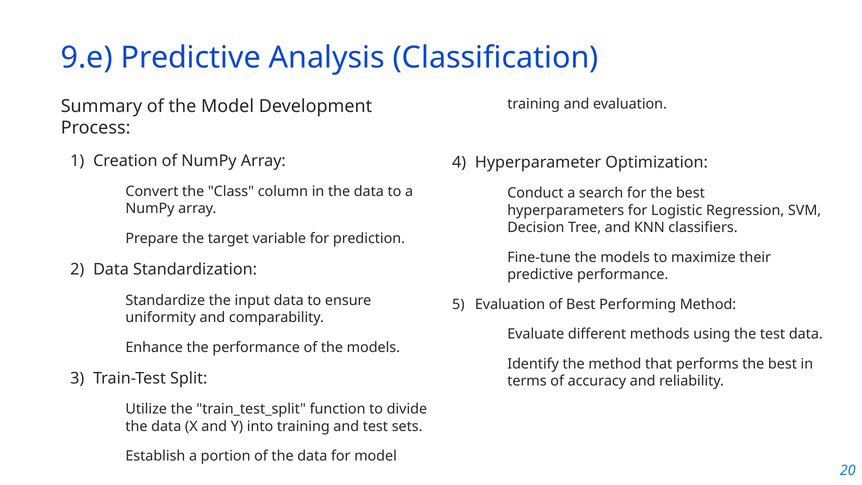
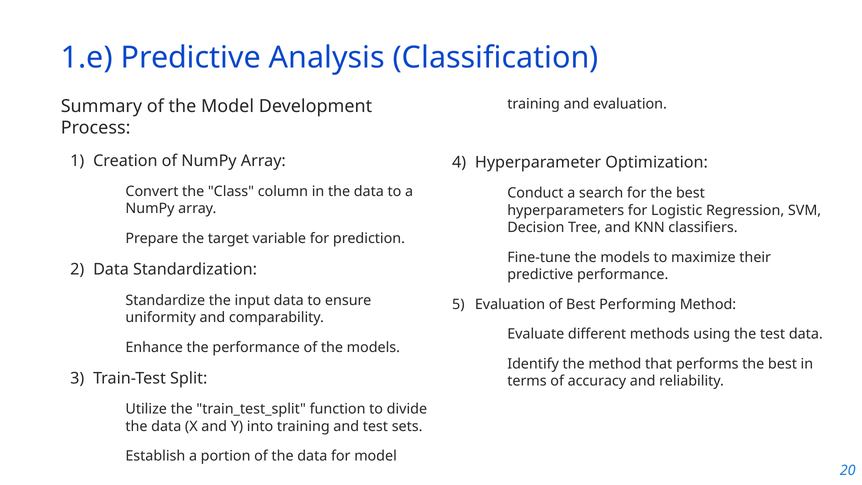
9.e: 9.e -> 1.e (87, 58)
